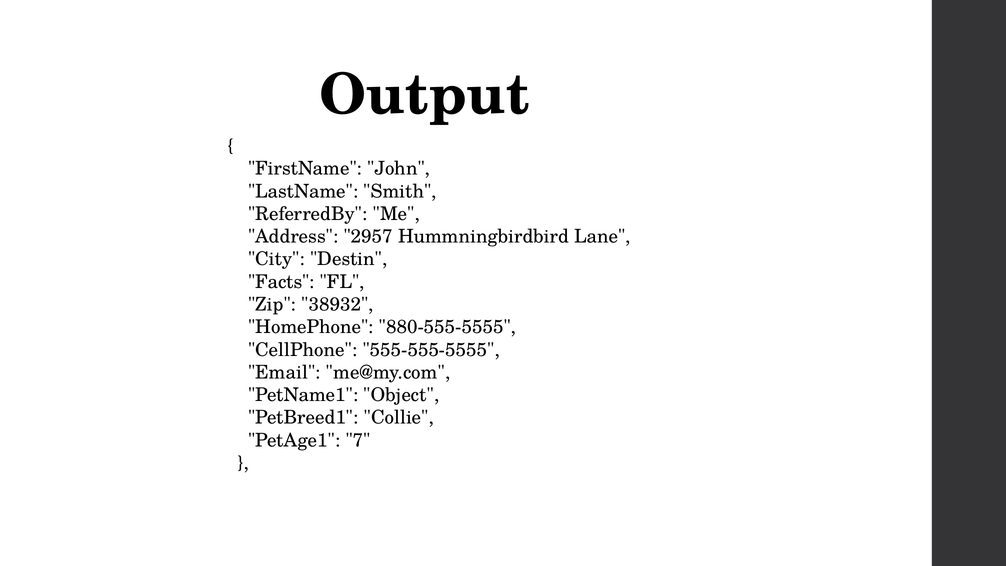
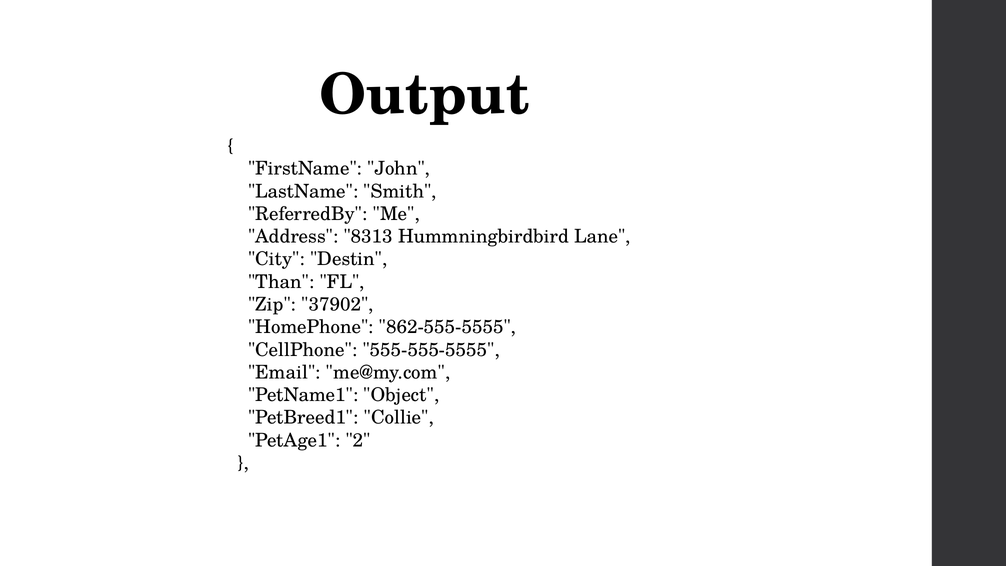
2957: 2957 -> 8313 (368, 237)
Facts: Facts -> Than (281, 282)
38932: 38932 -> 37902 (338, 304)
880-555-5555: 880-555-5555 -> 862-555-5555 (448, 327)
7: 7 -> 2 (358, 440)
